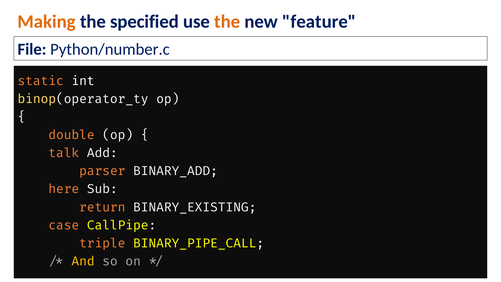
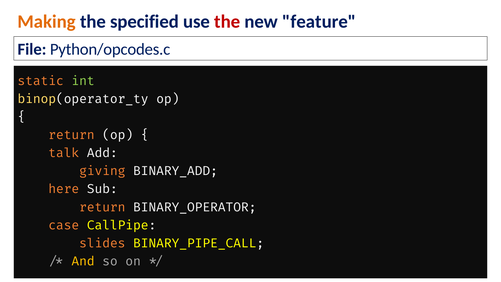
the colour: orange -> red (227, 22)
Python/number.c: Python/number.c -> Python/opcodes.c (110, 49)
int colour: white -> light green (83, 81)
double: double -> return (71, 135)
parser: parser -> giving (102, 171)
BINARY_EXISTING: BINARY_EXISTING -> BINARY_OPERATOR (195, 207)
triple: triple -> slides (102, 243)
